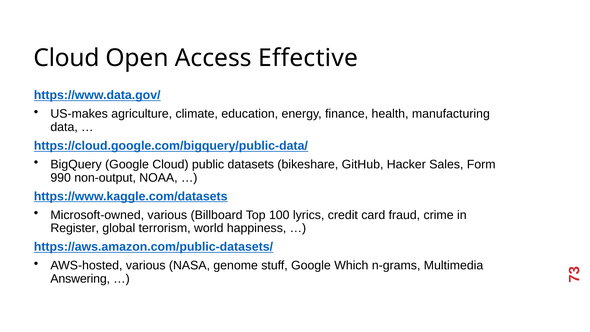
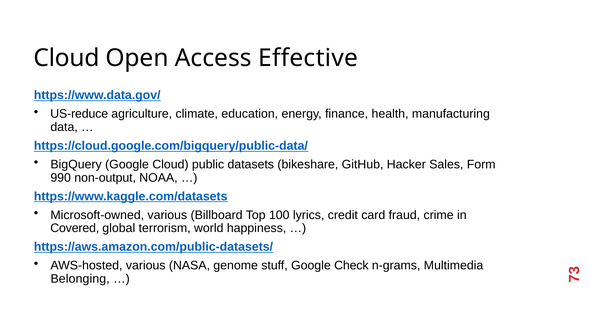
US-makes: US-makes -> US-reduce (79, 114)
Register: Register -> Covered (75, 228)
Which: Which -> Check (351, 265)
Answering: Answering -> Belonging (80, 279)
